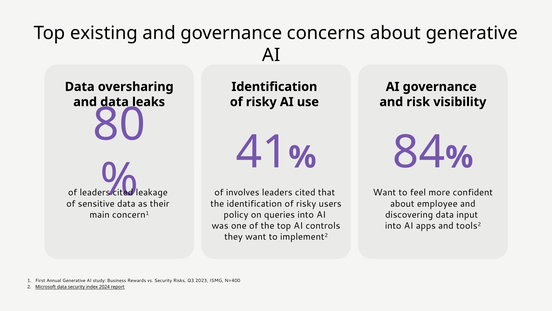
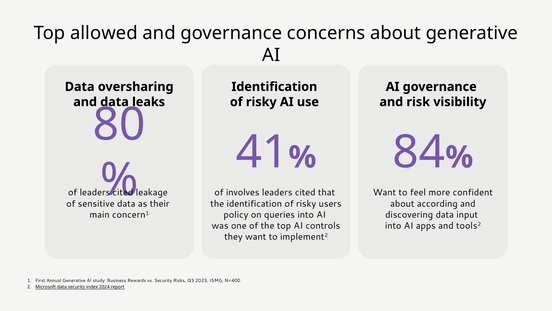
existing: existing -> allowed (104, 33)
employee: employee -> according (437, 203)
